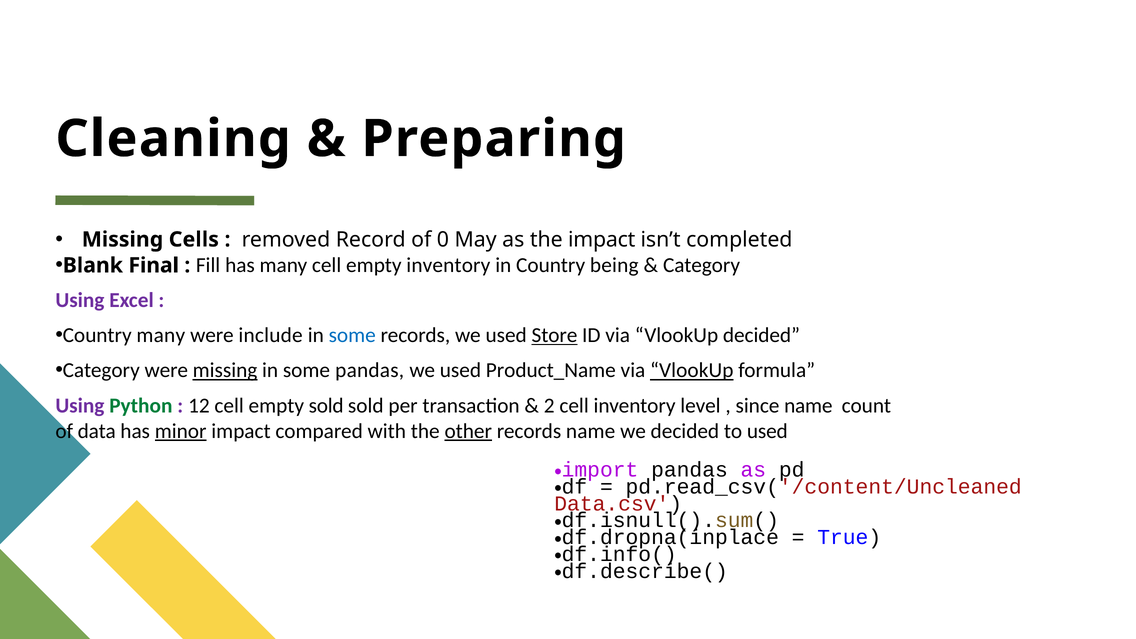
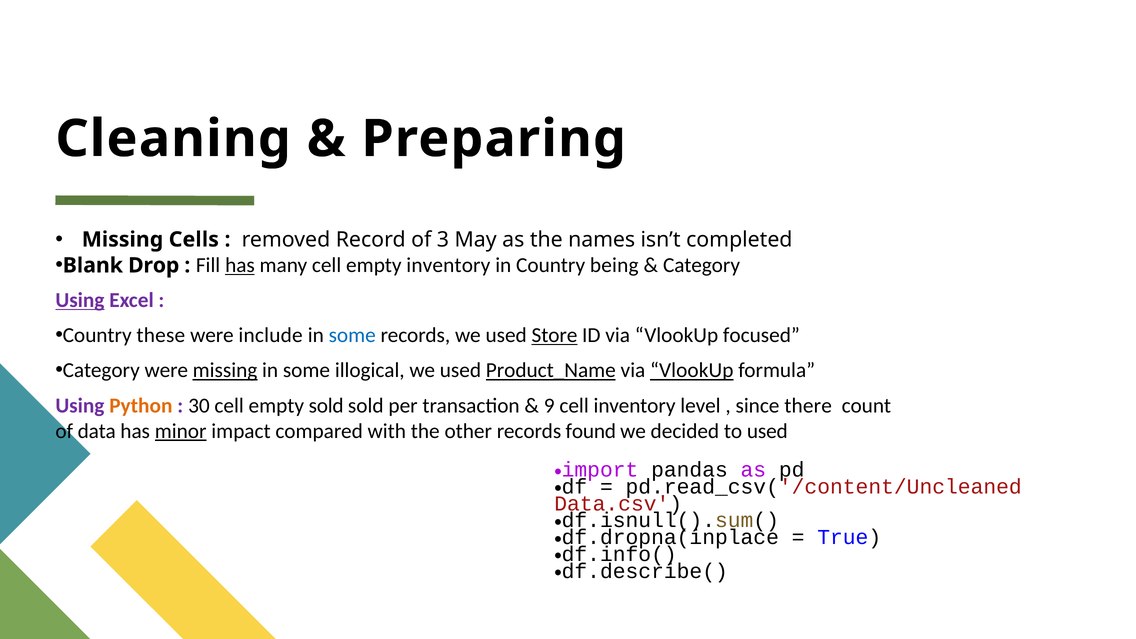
0: 0 -> 3 (443, 240)
the impact: impact -> names (602, 240)
Final: Final -> Drop (154, 265)
has underline: none -> present (240, 265)
Using underline: none -> present (80, 300)
Country many: many -> these (161, 335)
VlookUp decided: decided -> focused (761, 335)
some pandas: pandas -> illogical (370, 370)
Product_Name underline: none -> present (551, 370)
Python colour: green -> orange (141, 405)
12: 12 -> 30 (199, 405)
2: 2 -> 9 (549, 405)
since name: name -> there (808, 405)
other underline: present -> none (468, 431)
records name: name -> found (591, 431)
